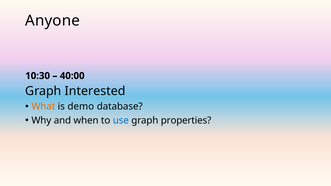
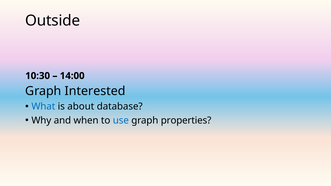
Anyone: Anyone -> Outside (53, 21)
40:00: 40:00 -> 14:00 (72, 76)
What colour: orange -> blue (43, 107)
demo: demo -> about (81, 107)
